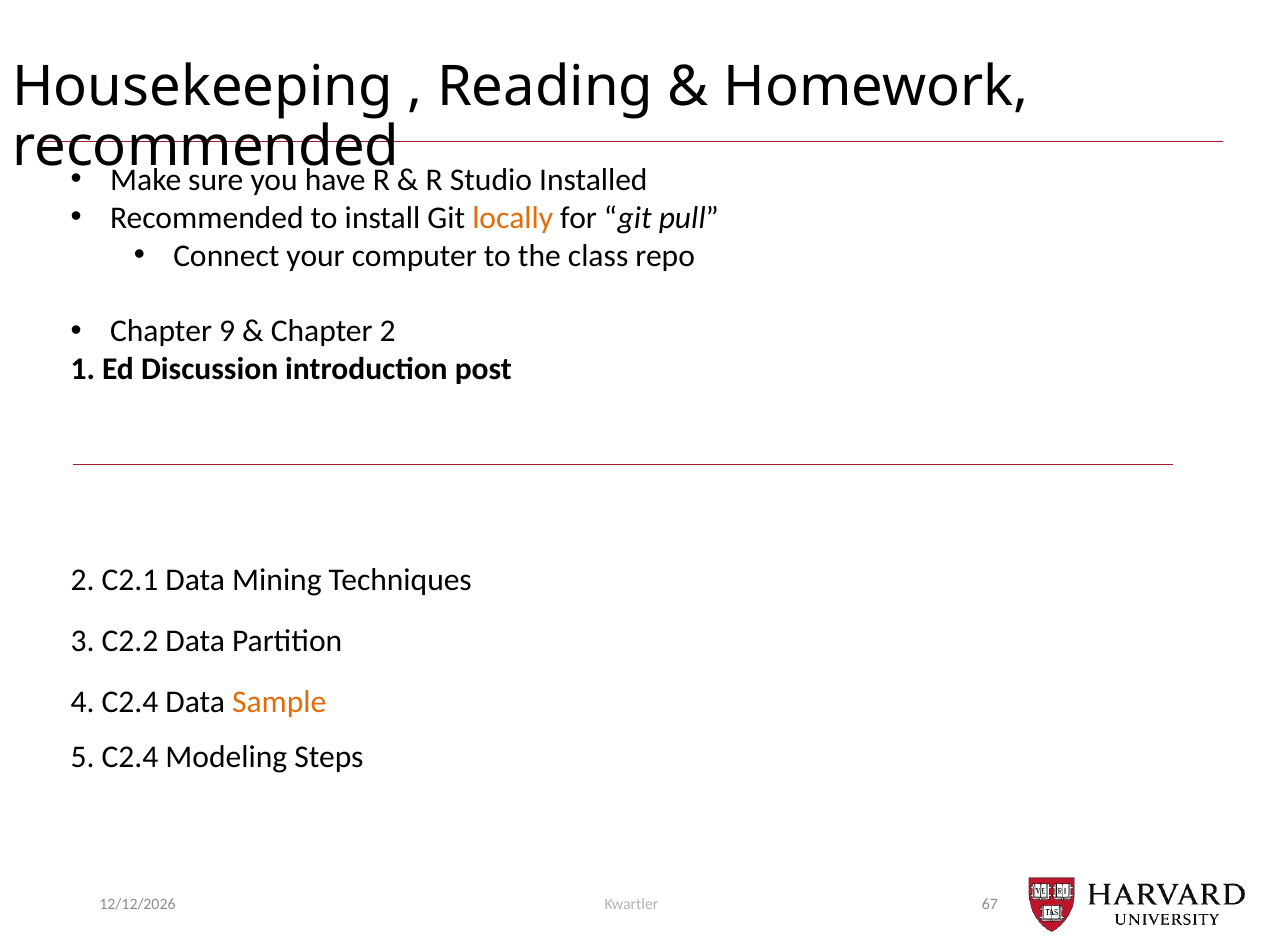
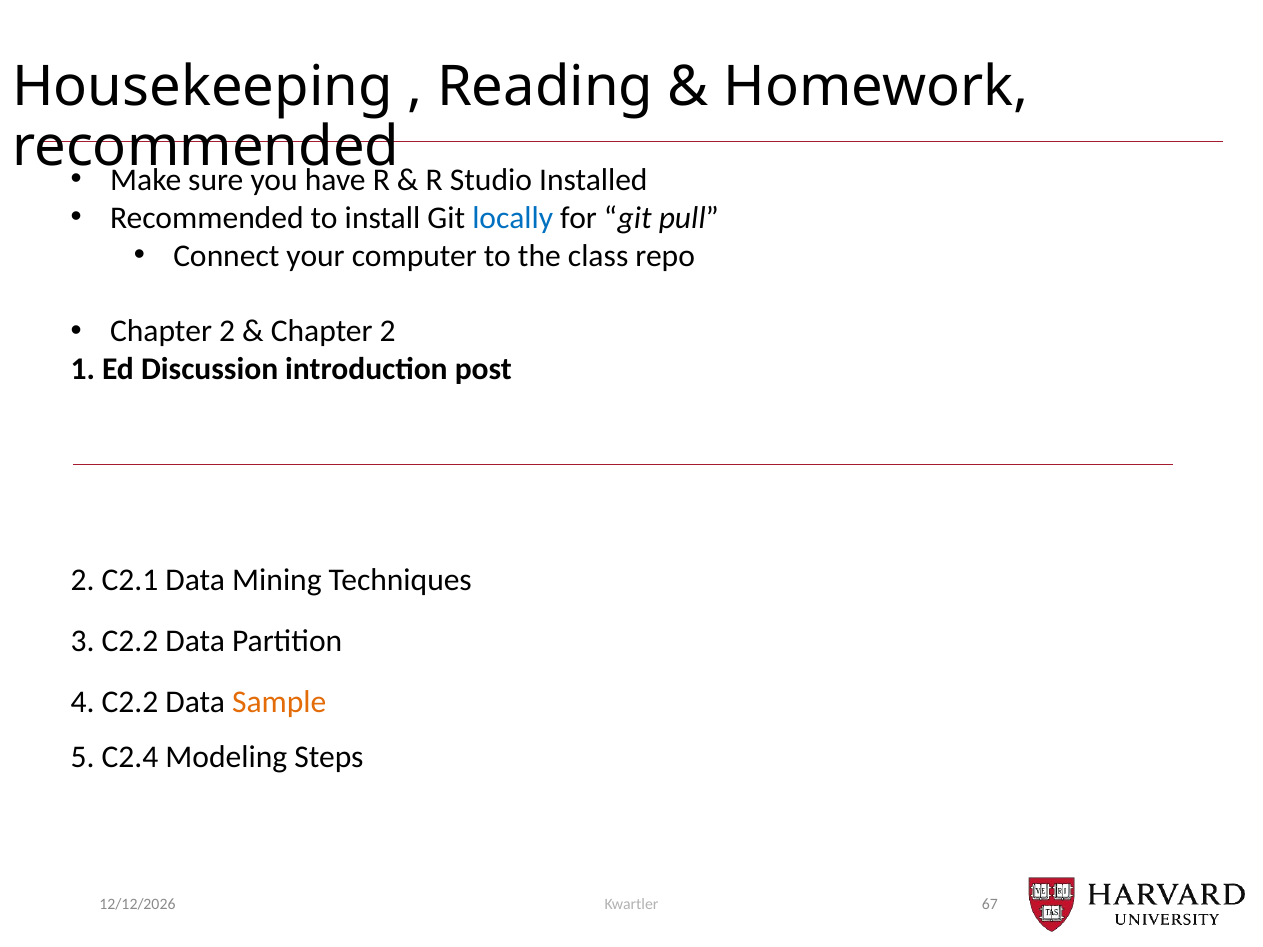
locally colour: orange -> blue (513, 218)
9: 9 -> 2 (227, 331)
4 C2.4: C2.4 -> C2.2 (130, 702)
